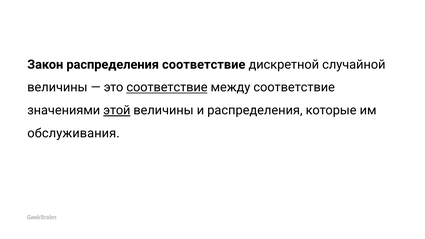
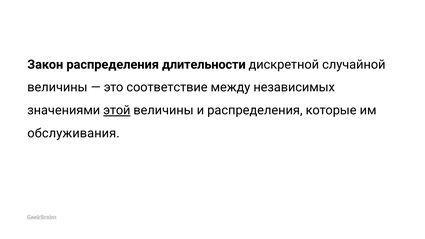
распределения соответствие: соответствие -> длительности (204, 65)
соответствие underline: present -> none (167, 87)
между соответствие: соответствие -> независимых (294, 87)
